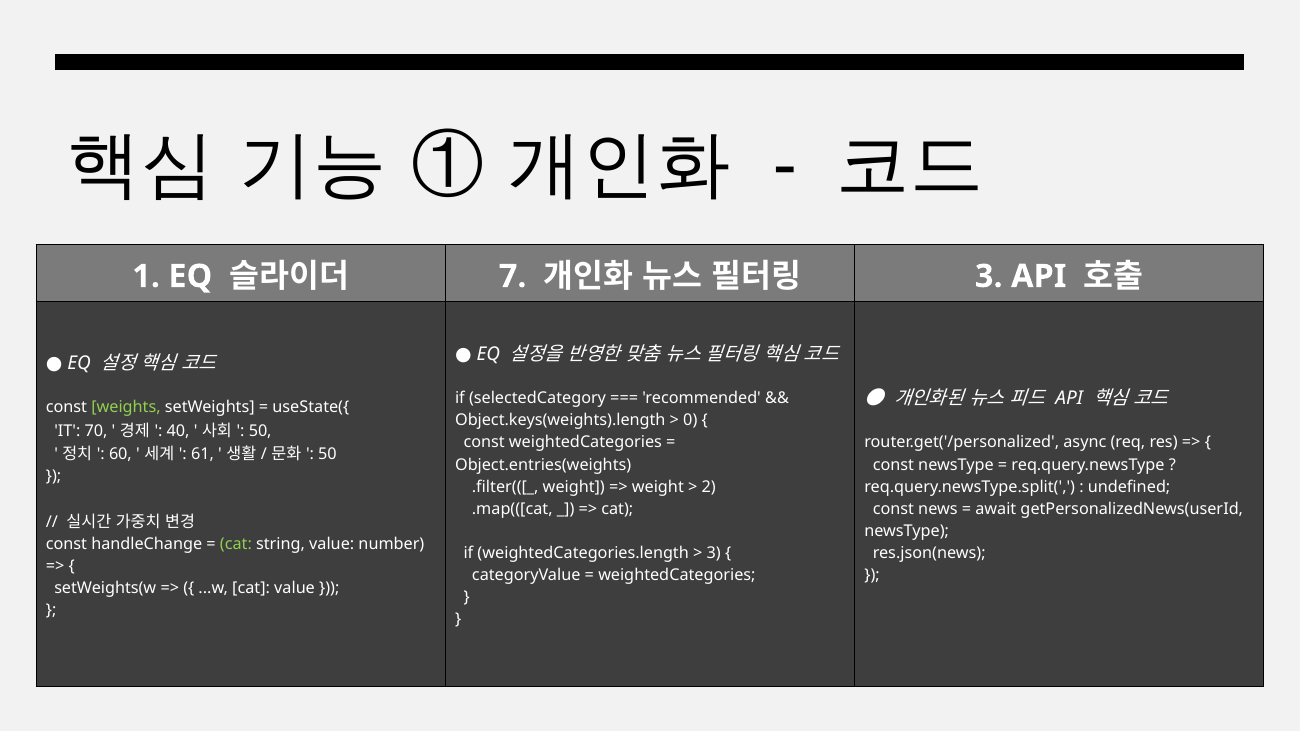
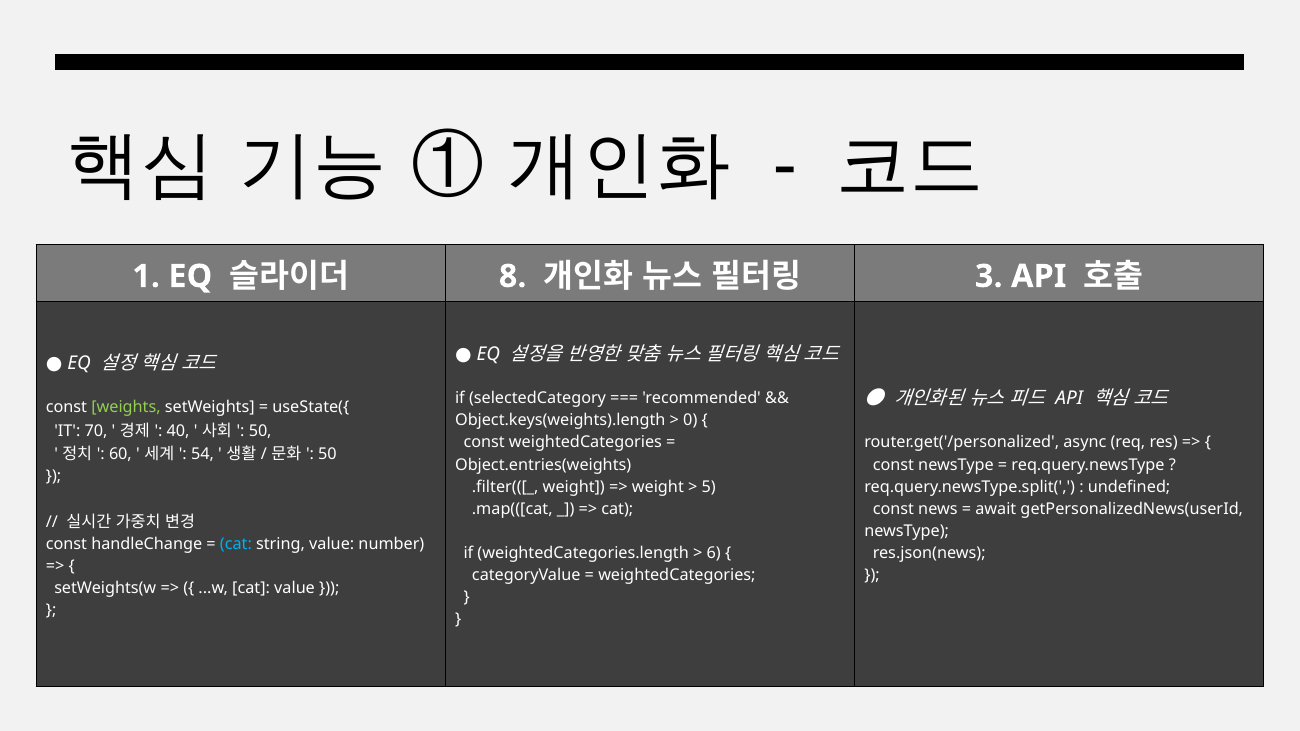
7: 7 -> 8 (513, 276)
61: 61 -> 54 (203, 454)
2: 2 -> 5 (709, 487)
cat colour: light green -> light blue (236, 544)
3: 3 -> 6 (714, 553)
